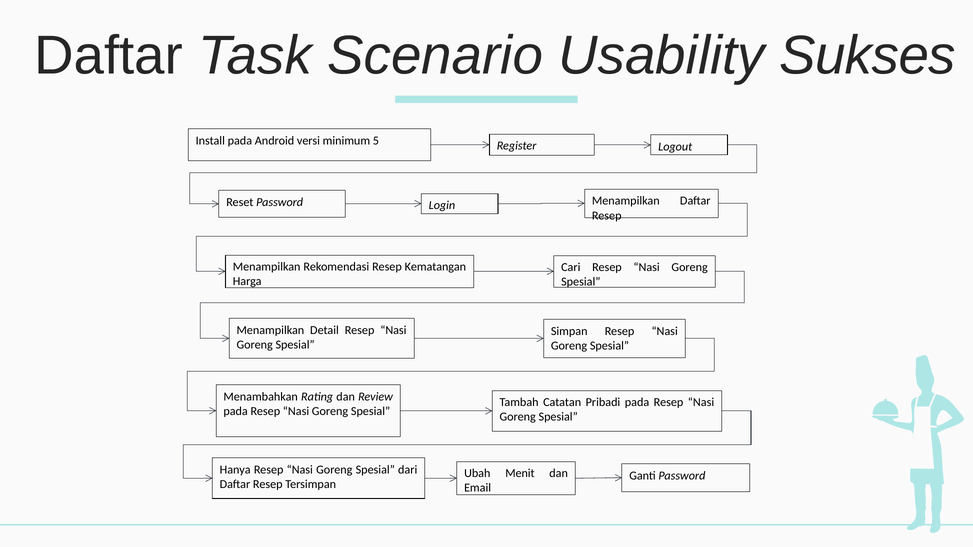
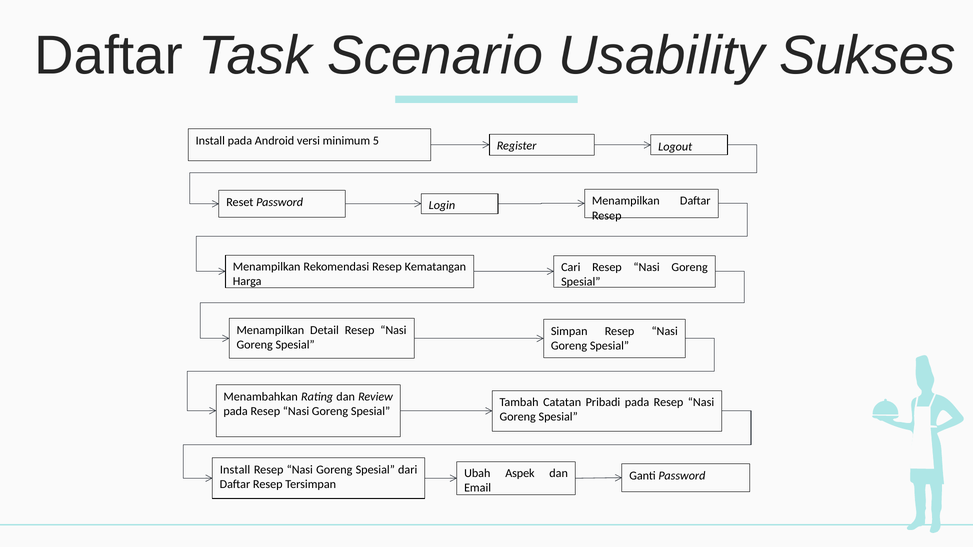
Hanya: Hanya -> Install (235, 470)
Menit: Menit -> Aspek (520, 474)
